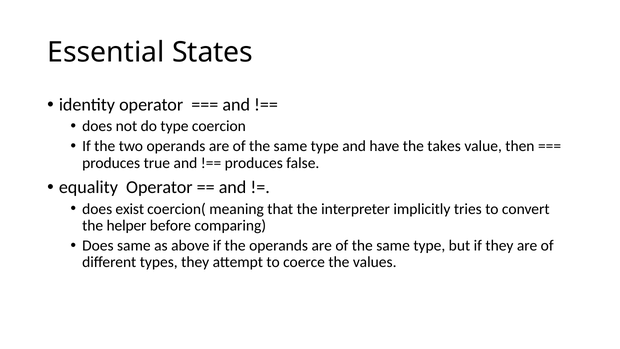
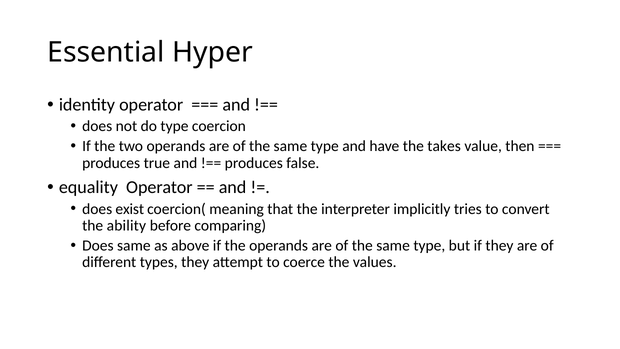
States: States -> Hyper (212, 52)
helper: helper -> ability (126, 225)
